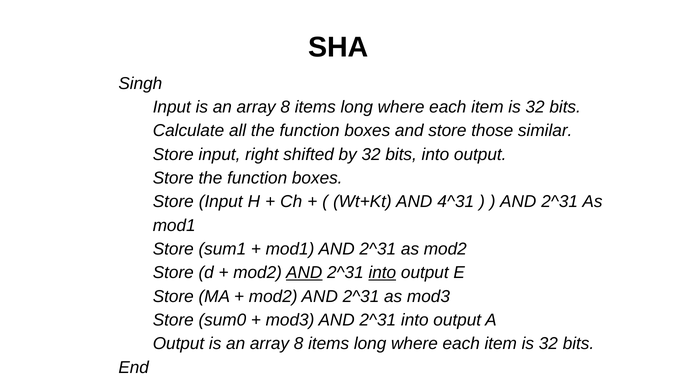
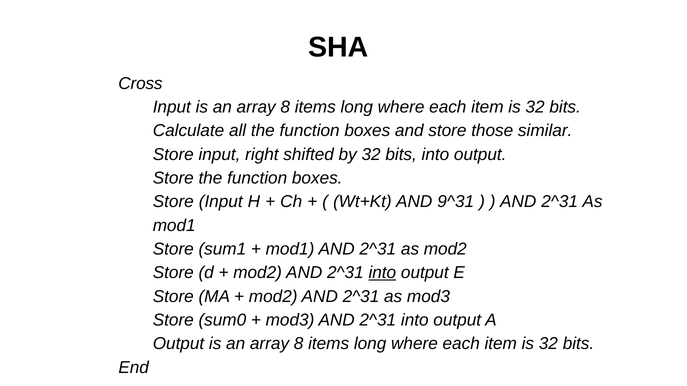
Singh: Singh -> Cross (140, 84)
4^31: 4^31 -> 9^31 (456, 202)
AND underline: present -> none (304, 273)
